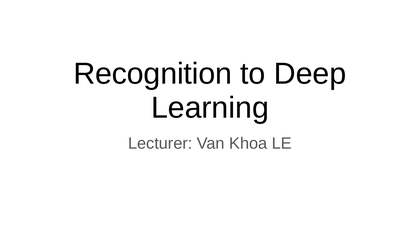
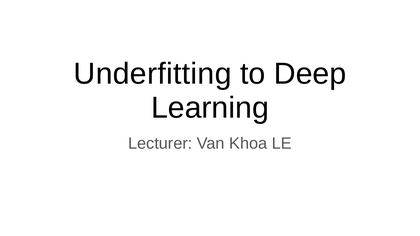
Recognition: Recognition -> Underfitting (153, 74)
